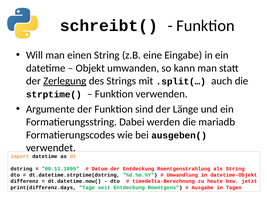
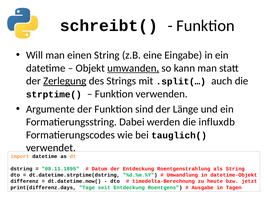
umwanden underline: none -> present (133, 68)
mariadb: mariadb -> influxdb (217, 122)
ausgeben(: ausgeben( -> tauglich( (179, 136)
